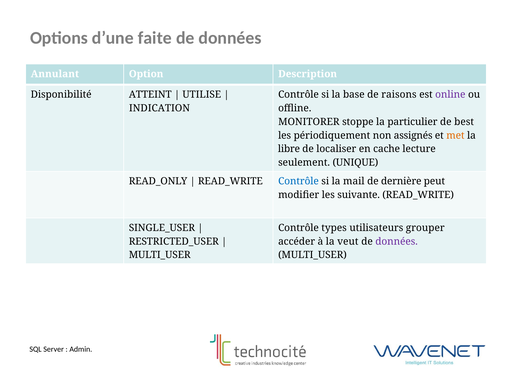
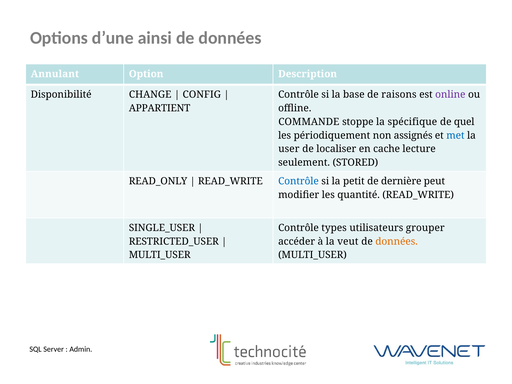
faite: faite -> ainsi (155, 38)
ATTEINT: ATTEINT -> CHANGE (150, 95)
UTILISE: UTILISE -> CONFIG (202, 95)
INDICATION: INDICATION -> APPARTIENT (160, 108)
MONITORER: MONITORER -> COMMANDE (309, 122)
particulier: particulier -> spécifique (412, 122)
best: best -> quel (464, 122)
met colour: orange -> blue (455, 135)
libre: libre -> user (289, 149)
UNIQUE: UNIQUE -> STORED (355, 163)
mail: mail -> petit (354, 181)
suivante: suivante -> quantité (359, 195)
données colour: purple -> orange (397, 241)
